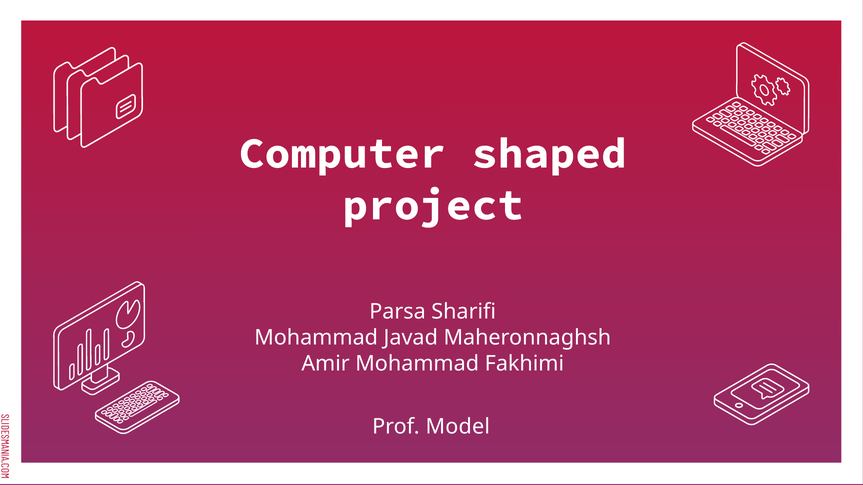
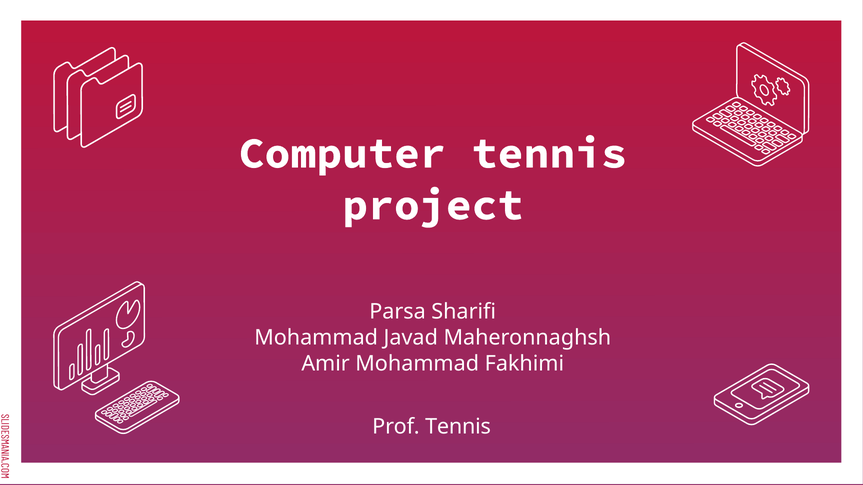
Computer shaped: shaped -> tennis (549, 153)
Prof Model: Model -> Tennis (458, 427)
